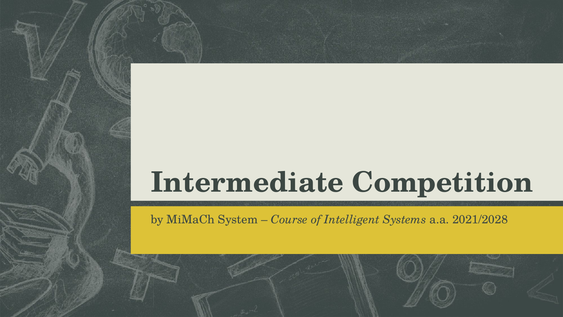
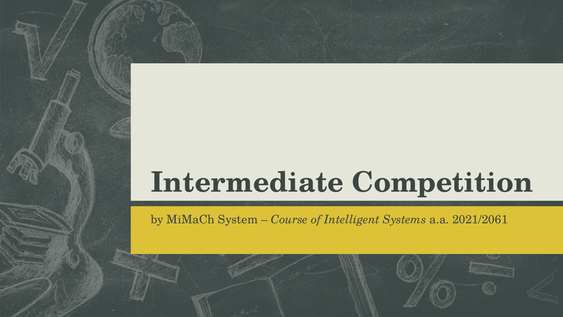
2021/2028: 2021/2028 -> 2021/2061 (480, 220)
